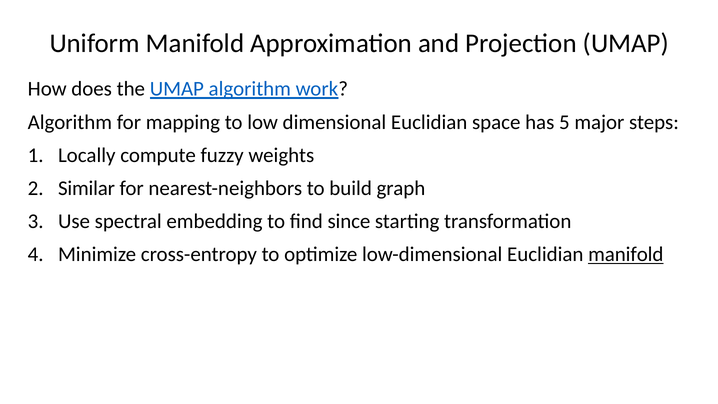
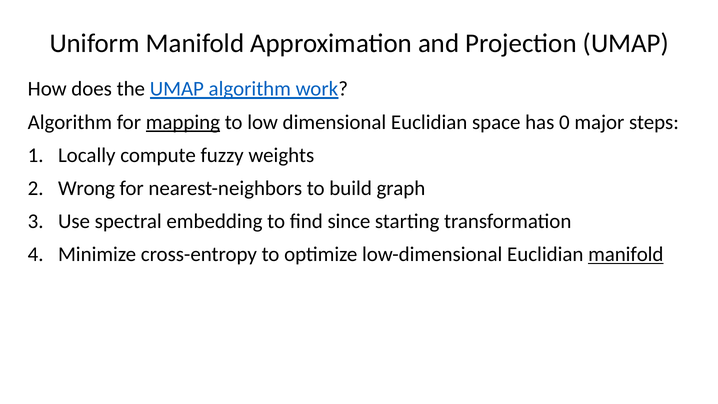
mapping underline: none -> present (183, 122)
5: 5 -> 0 (564, 122)
Similar: Similar -> Wrong (87, 188)
